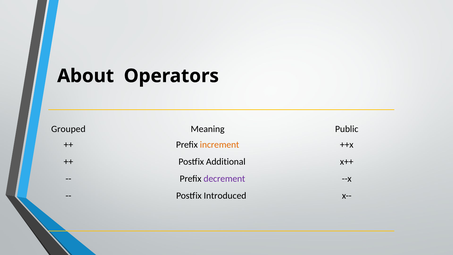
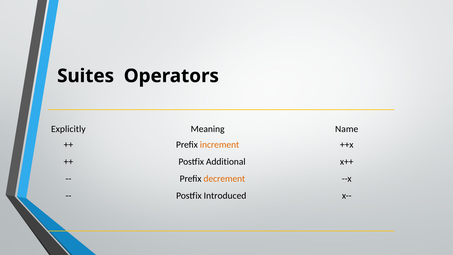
About: About -> Suites (86, 76)
Grouped: Grouped -> Explicitly (68, 129)
Public: Public -> Name (347, 129)
decrement colour: purple -> orange (224, 179)
